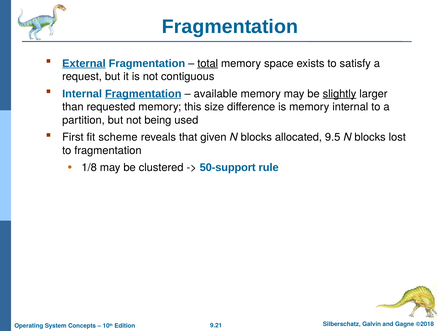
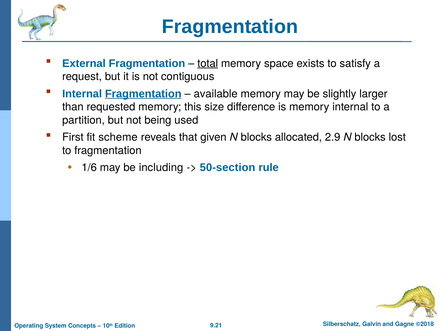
External underline: present -> none (84, 63)
slightly underline: present -> none (340, 94)
9.5: 9.5 -> 2.9 (333, 137)
1/8: 1/8 -> 1/6 (89, 168)
clustered: clustered -> including (161, 168)
50-support: 50-support -> 50-section (228, 168)
